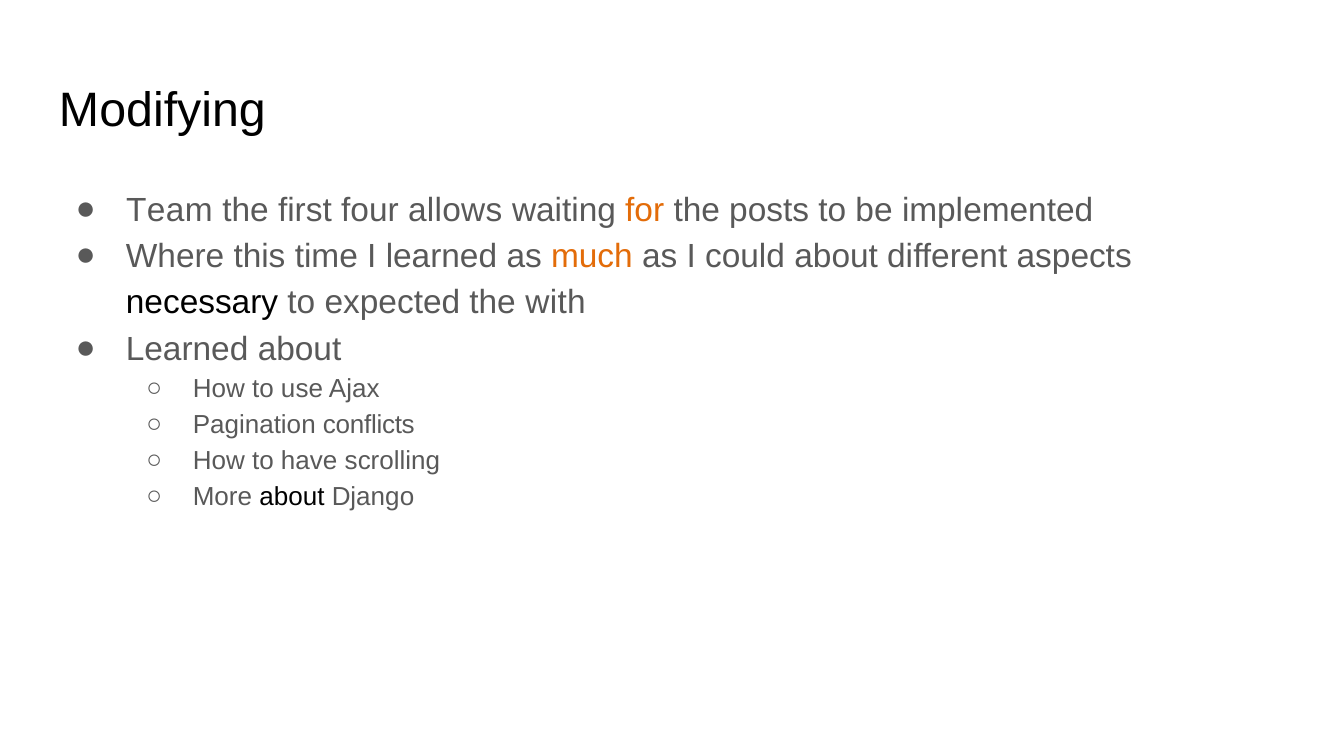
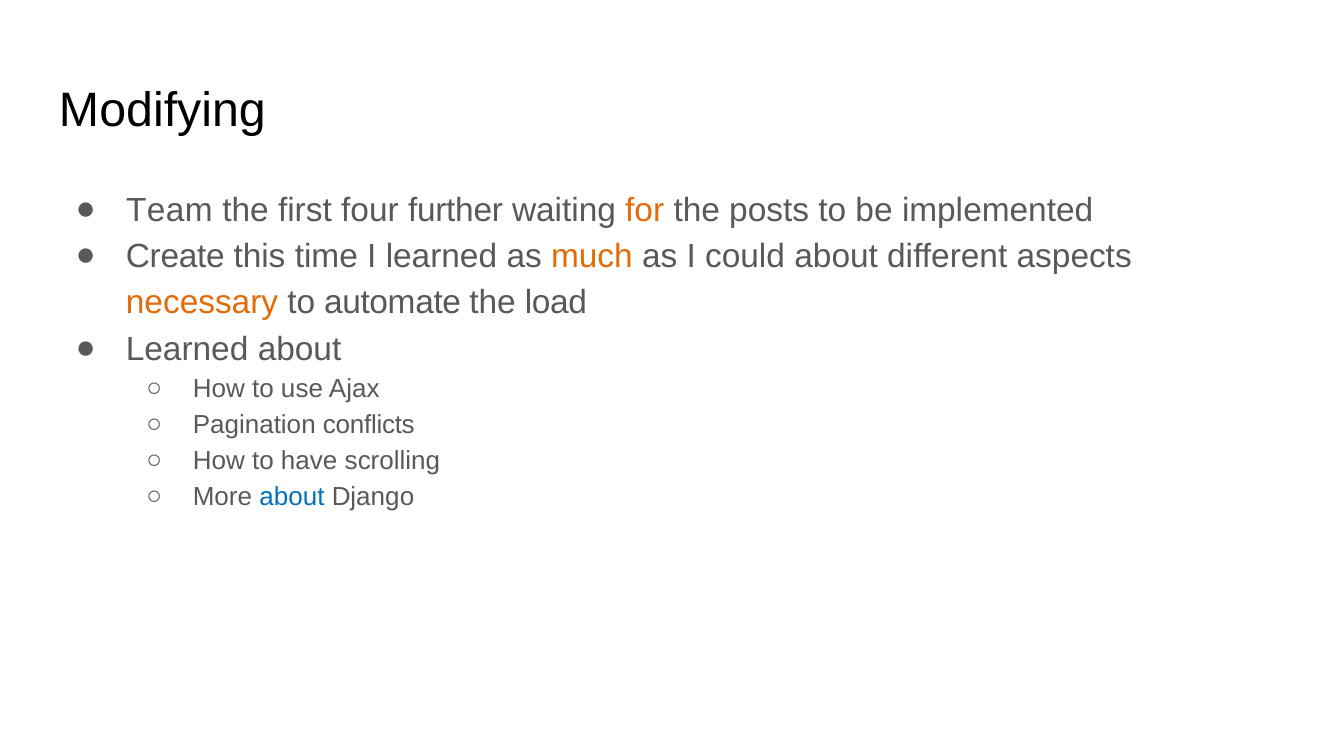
allows: allows -> further (456, 210)
Where: Where -> Create (175, 257)
necessary colour: black -> orange (202, 303)
expected: expected -> automate (393, 303)
with: with -> load (556, 303)
about colour: black -> blue (292, 497)
